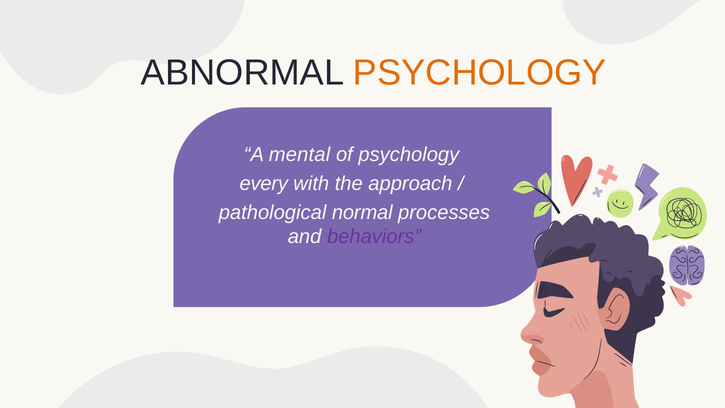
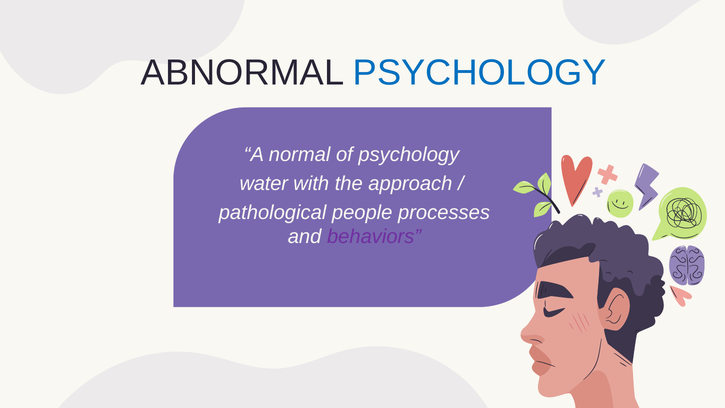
PSYCHOLOGY colour: orange -> blue (480, 73)
mental: mental -> normal (300, 154)
every: every -> water (264, 183)
normal: normal -> people (362, 212)
